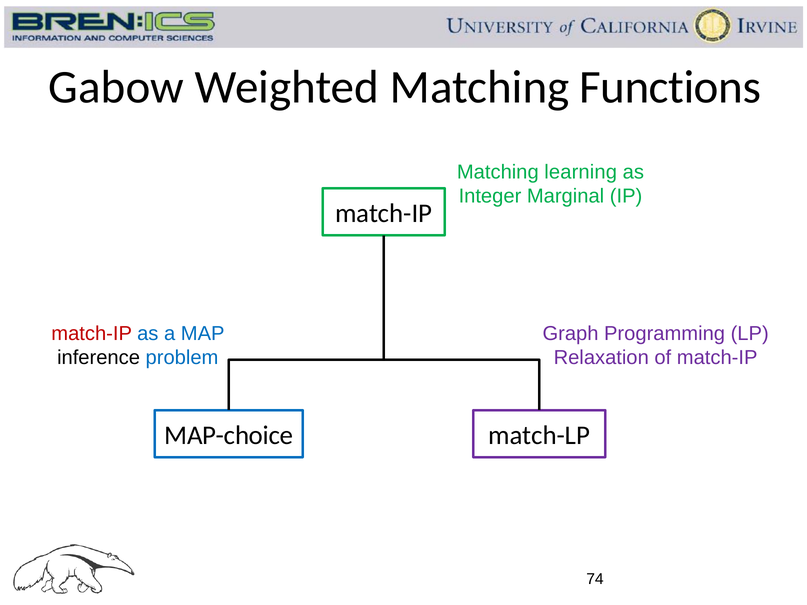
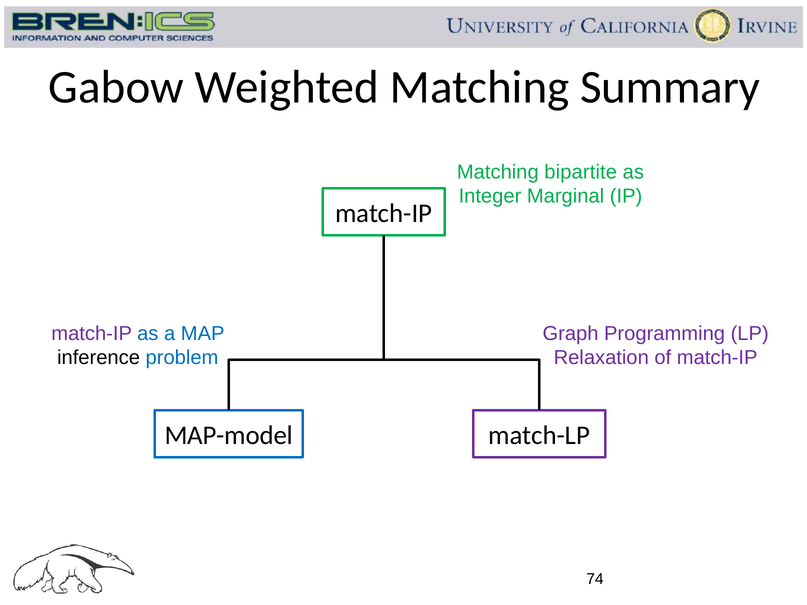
Functions: Functions -> Summary (670, 87)
learning: learning -> bipartite (581, 172)
match-IP colour: red -> purple (92, 334)
MAP-choice: MAP-choice -> MAP-model (229, 436)
